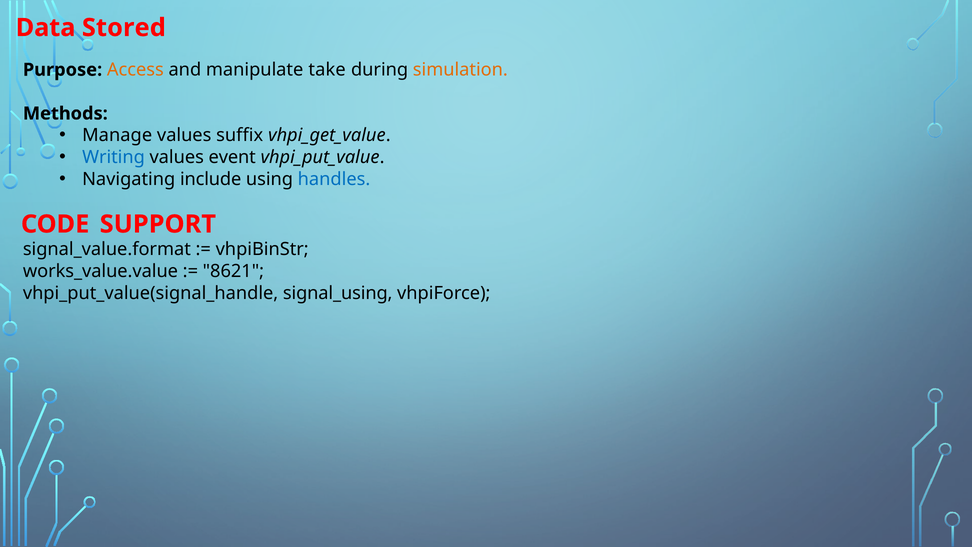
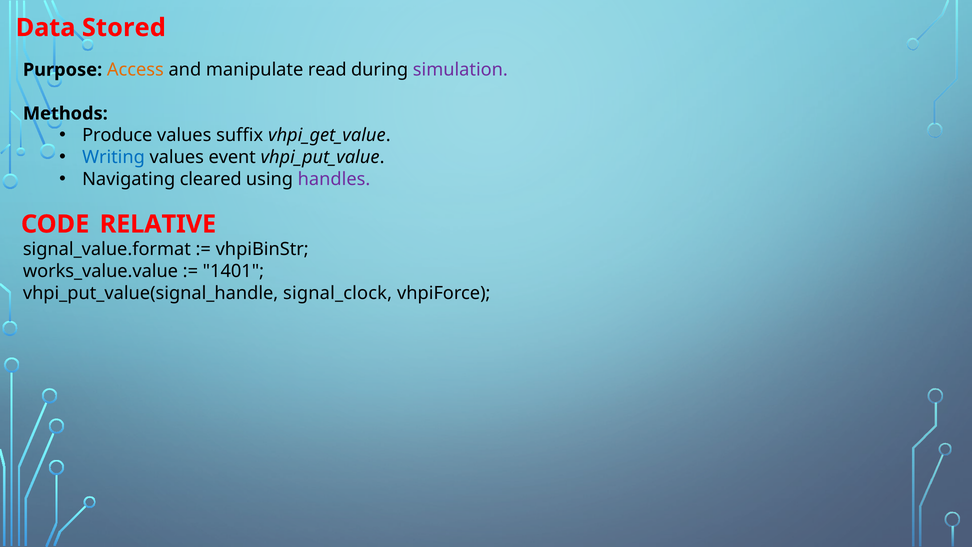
take: take -> read (327, 70)
simulation colour: orange -> purple (460, 70)
Manage: Manage -> Produce (117, 135)
include: include -> cleared (211, 179)
handles colour: blue -> purple (334, 179)
SUPPORT: SUPPORT -> RELATIVE (158, 224)
8621: 8621 -> 1401 (233, 271)
signal_using: signal_using -> signal_clock (338, 293)
